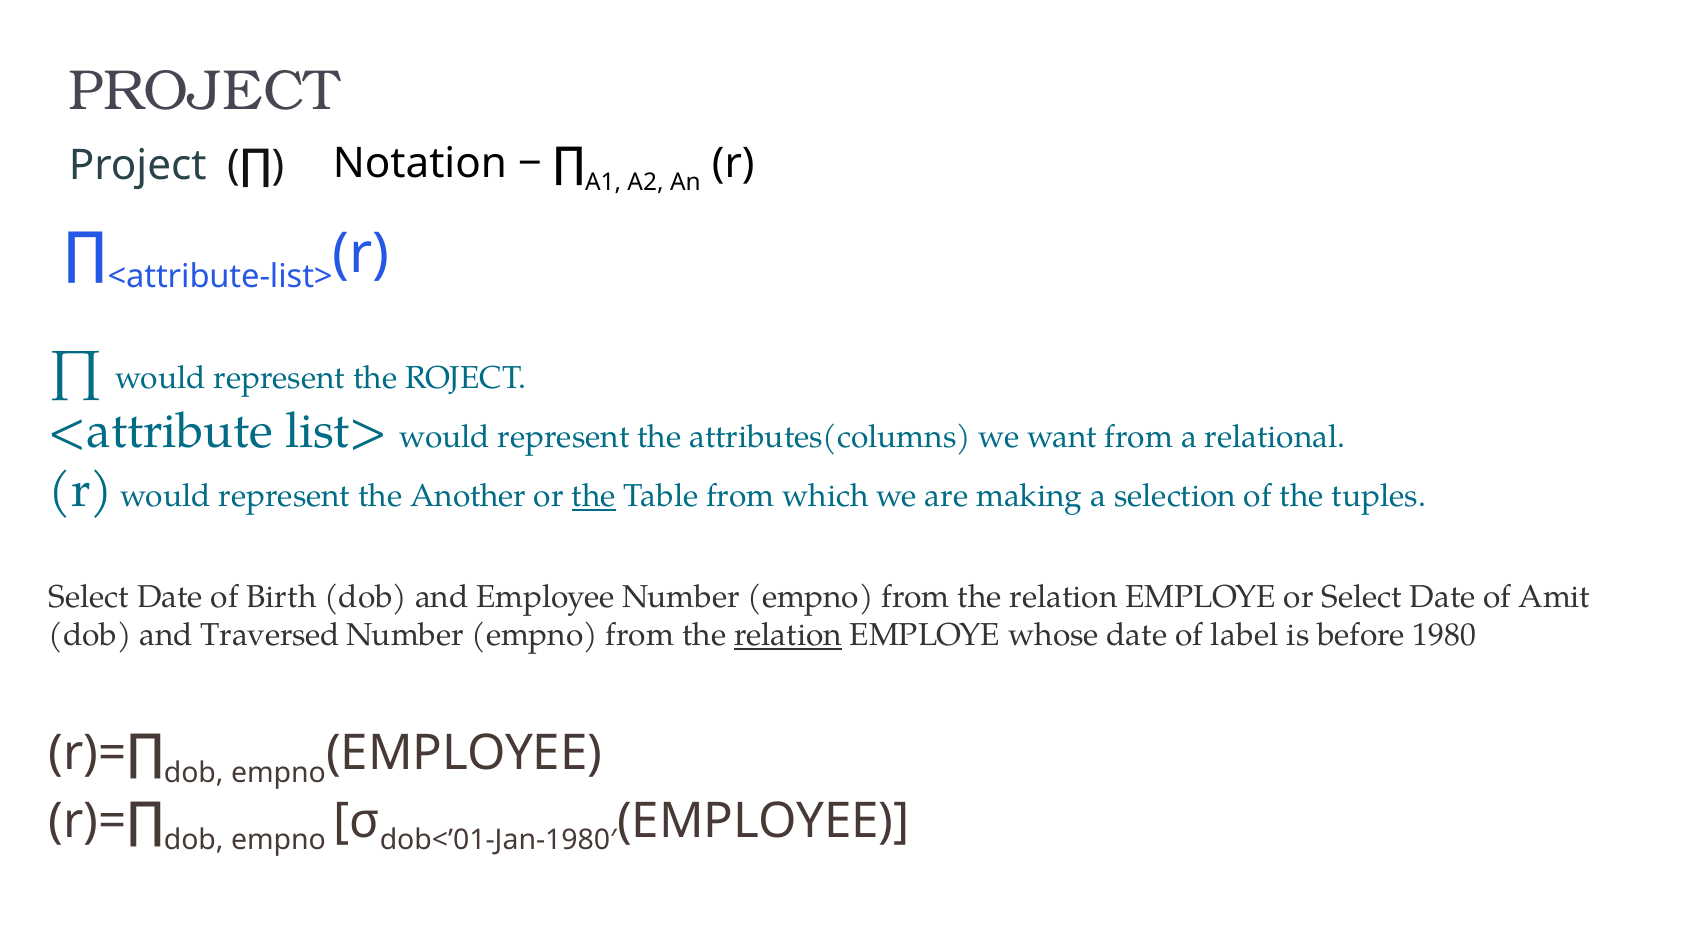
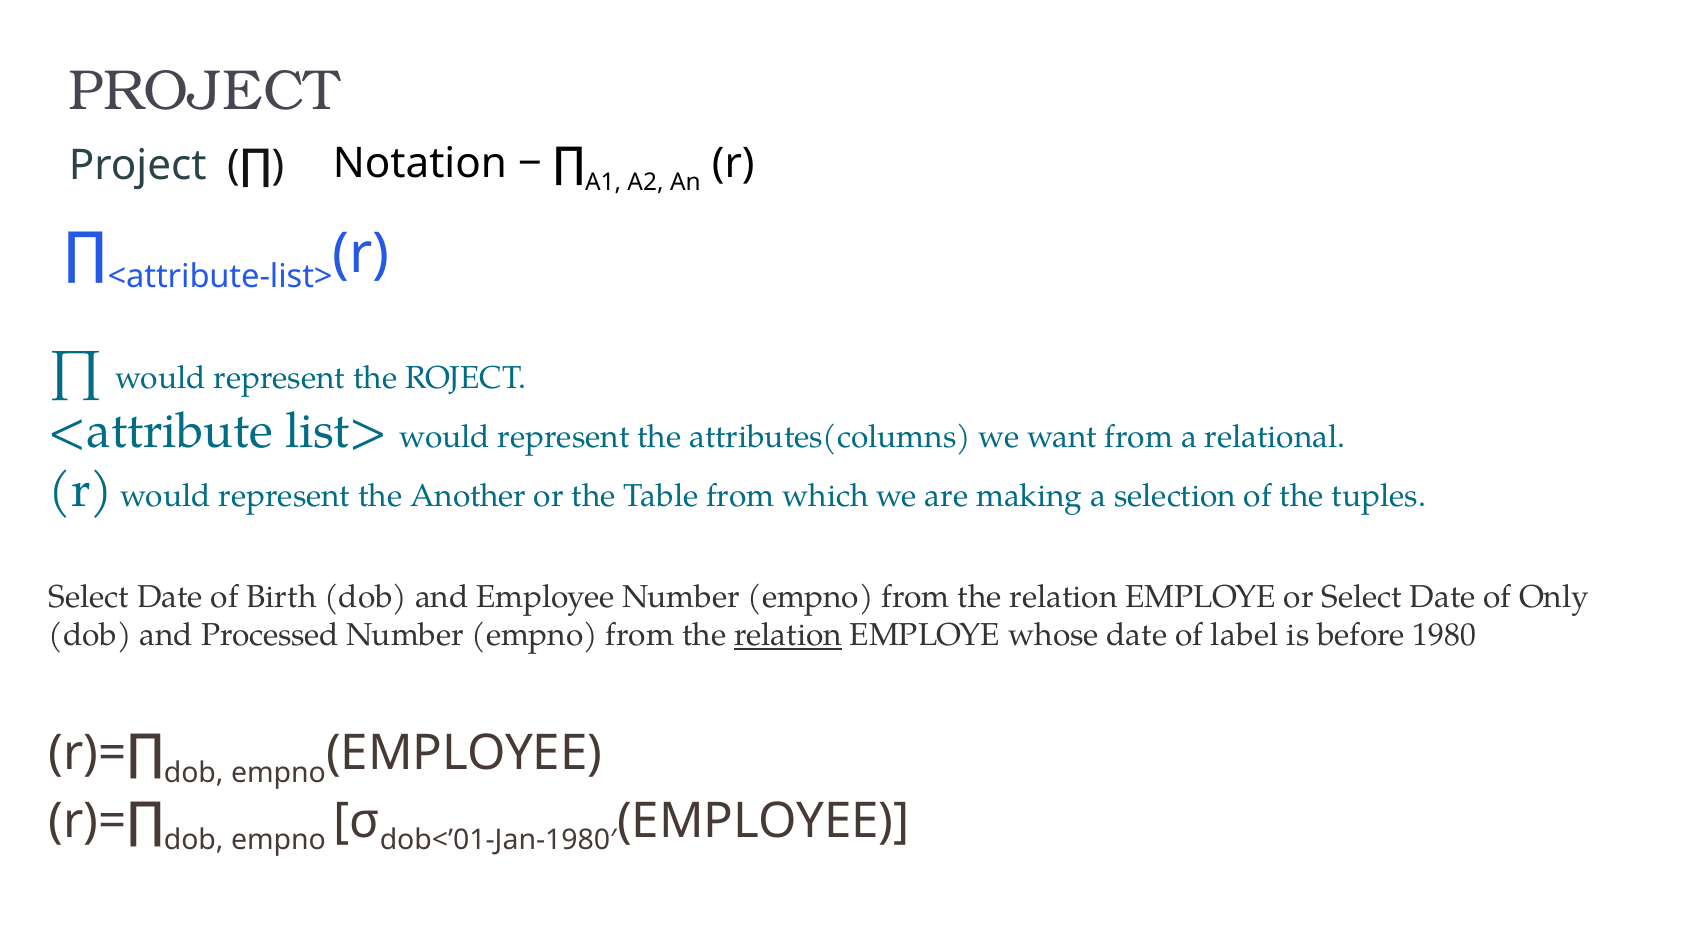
the underline: present -> none (594, 496)
Amit: Amit -> Only (1554, 597)
Traversed: Traversed -> Processed (270, 635)
